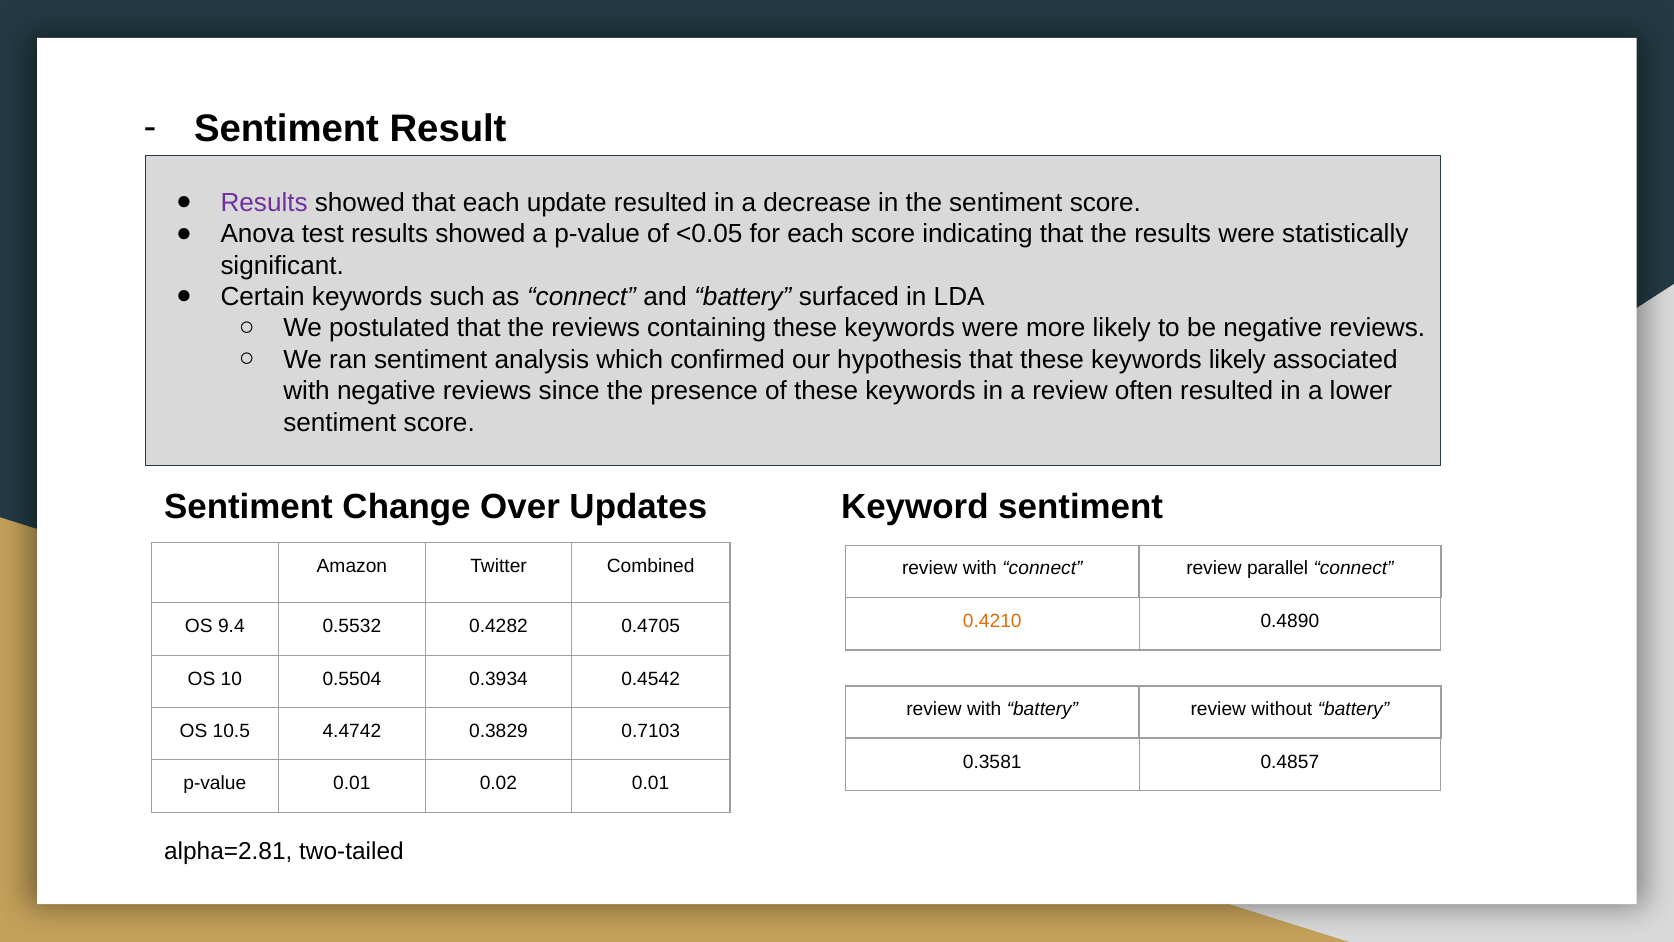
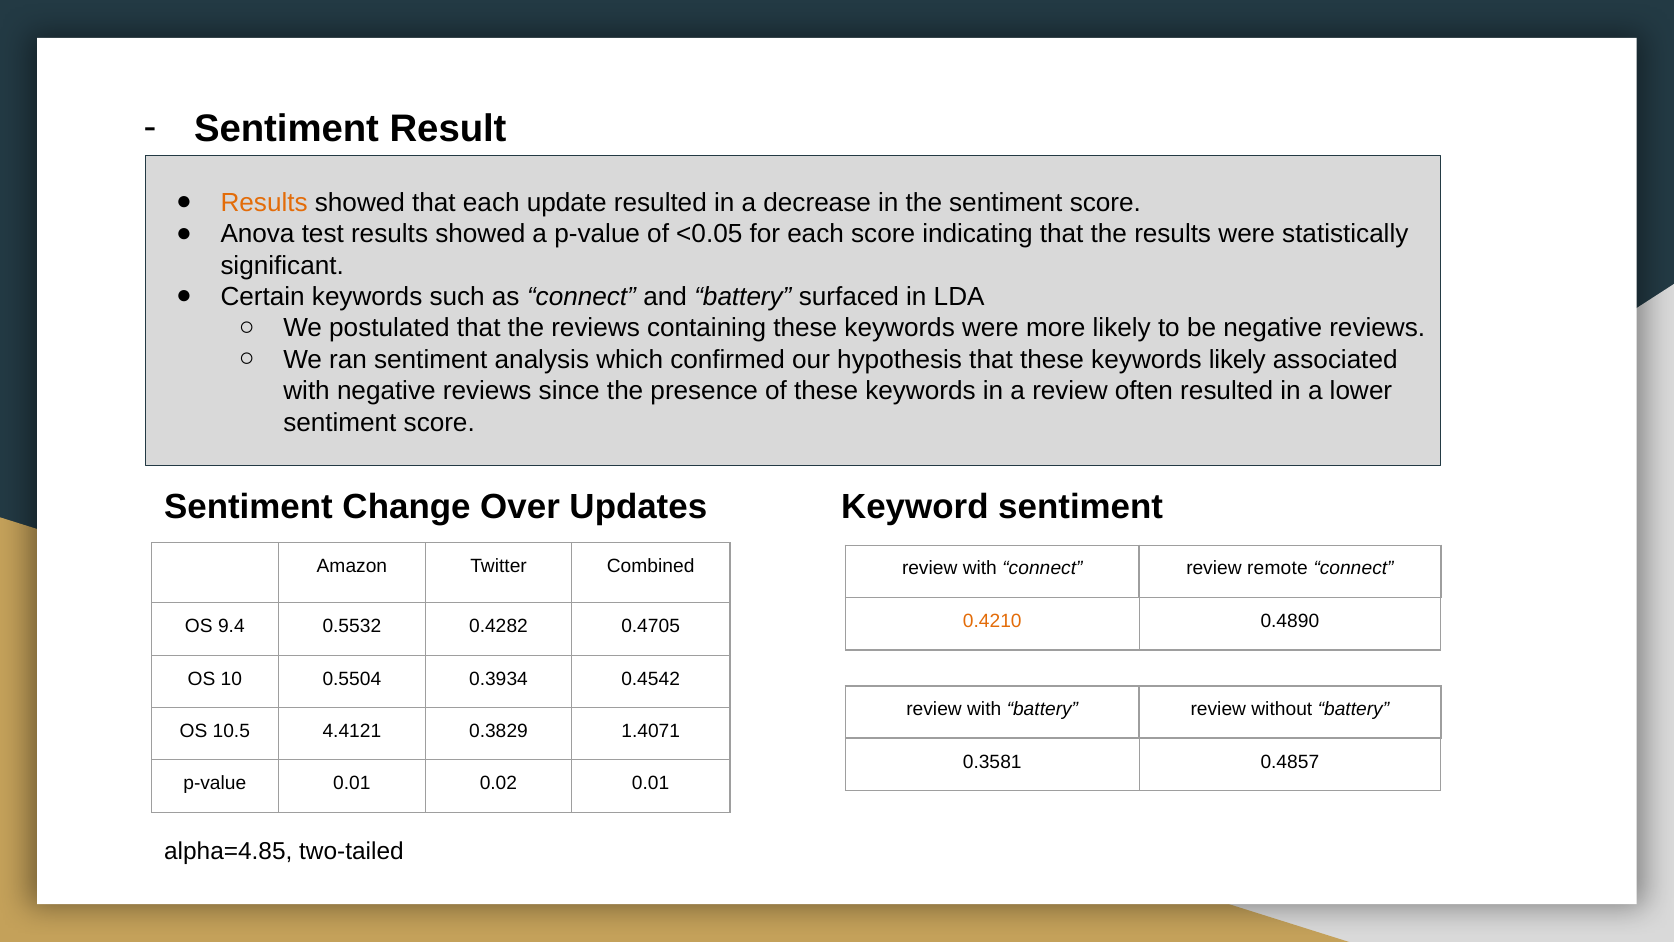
Results colour: purple -> orange (264, 203)
parallel: parallel -> remote (1277, 568)
4.4742: 4.4742 -> 4.4121 (352, 731)
0.7103: 0.7103 -> 1.4071 (651, 731)
alpha=2.81: alpha=2.81 -> alpha=4.85 (228, 851)
